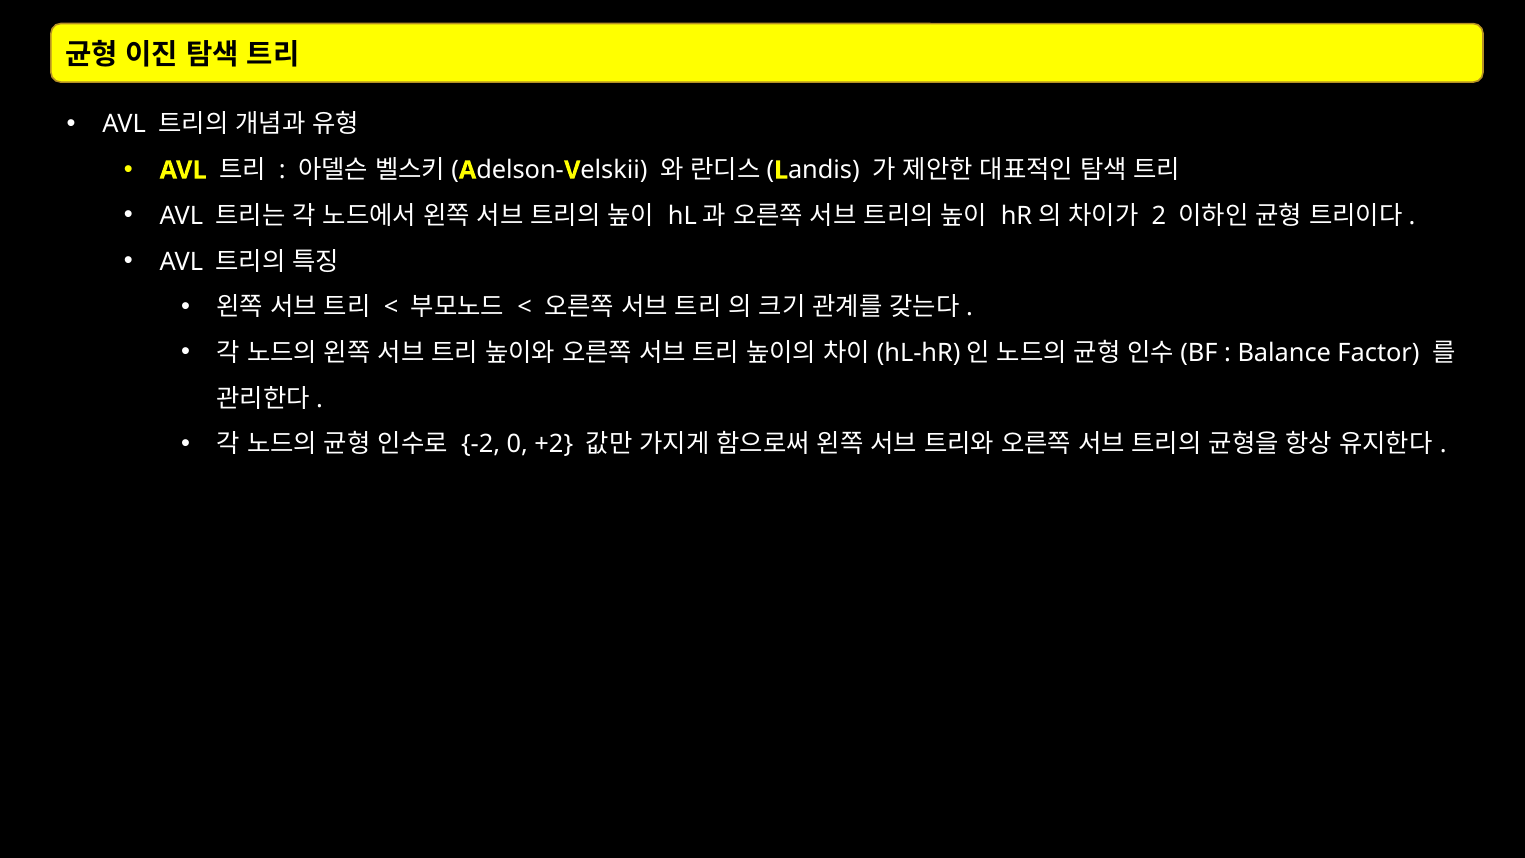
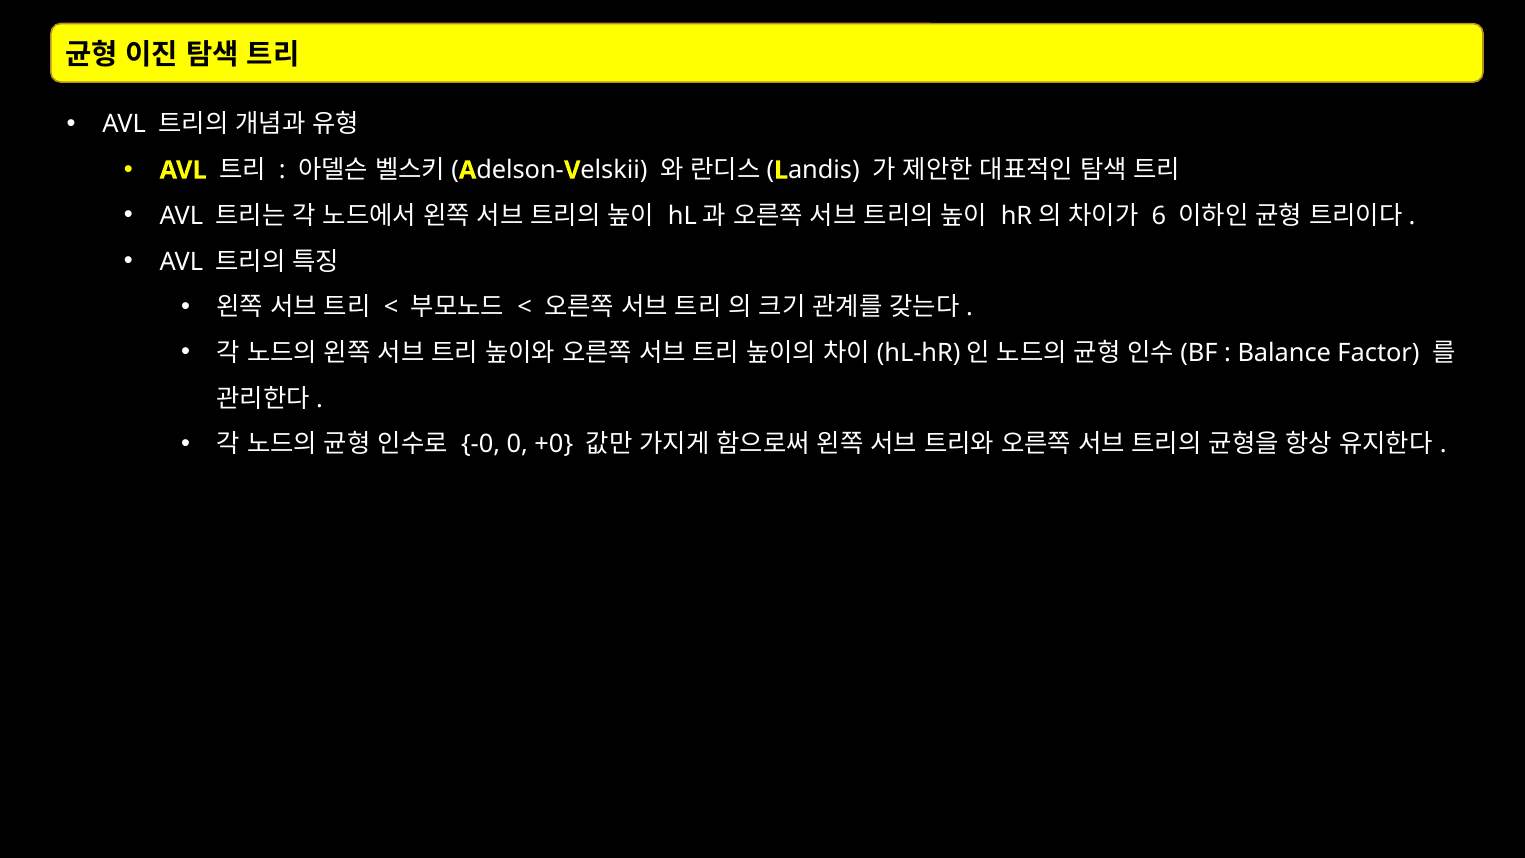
2: 2 -> 6 (1159, 216)
-2: -2 -> -0 (481, 444)
+2: +2 -> +0 (554, 444)
